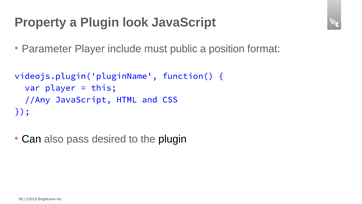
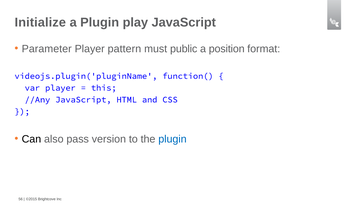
Property: Property -> Initialize (40, 22)
look: look -> play (135, 22)
include: include -> pattern (124, 49)
desired: desired -> version (109, 139)
plugin colour: black -> blue (172, 139)
